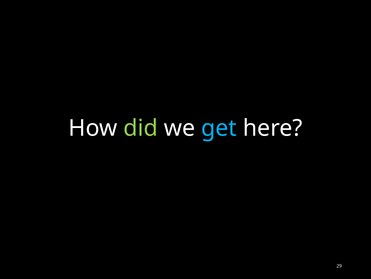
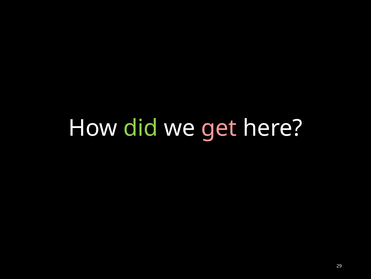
get colour: light blue -> pink (219, 128)
